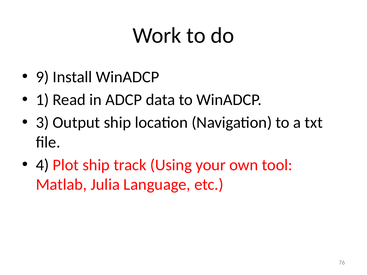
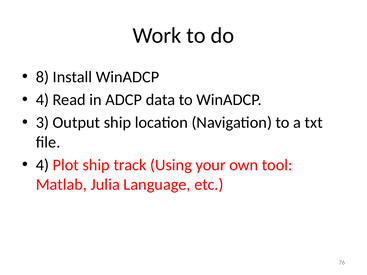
9: 9 -> 8 (42, 77)
1: 1 -> 4 (42, 100)
